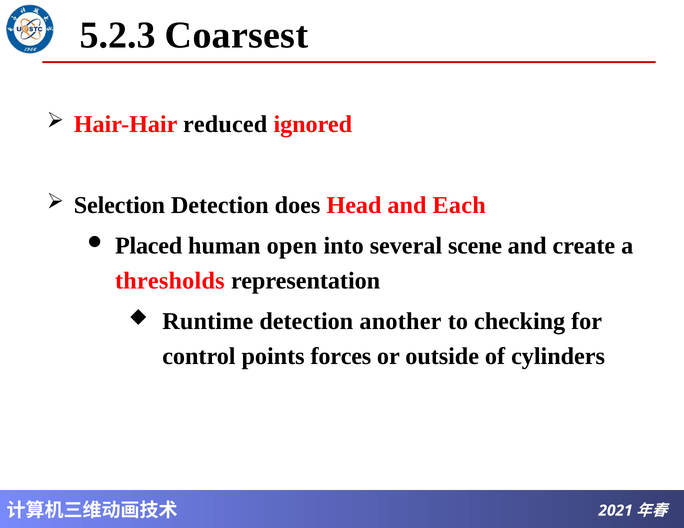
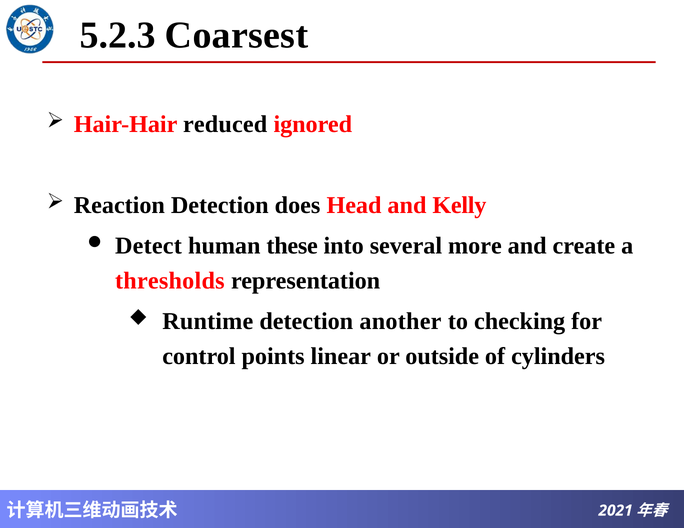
Selection: Selection -> Reaction (119, 205)
Each: Each -> Kelly (459, 205)
Placed: Placed -> Detect (148, 246)
open: open -> these (292, 246)
scene: scene -> more (475, 246)
forces: forces -> linear (341, 356)
